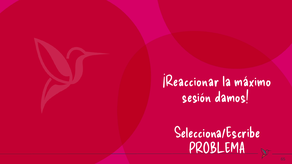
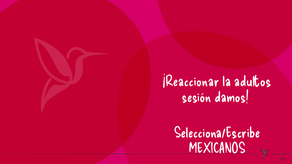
máximo: máximo -> adultos (253, 82)
PROBLEMA: PROBLEMA -> MEXICANOS (217, 149)
